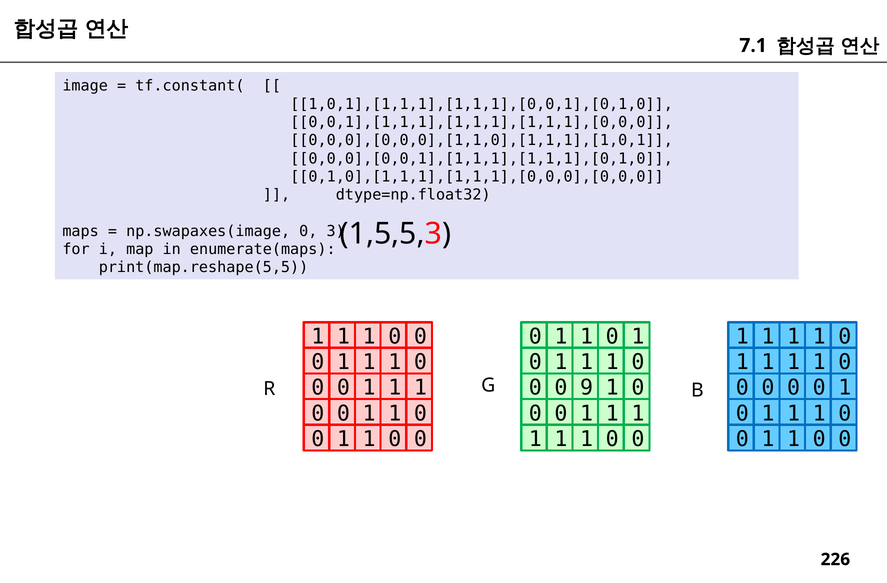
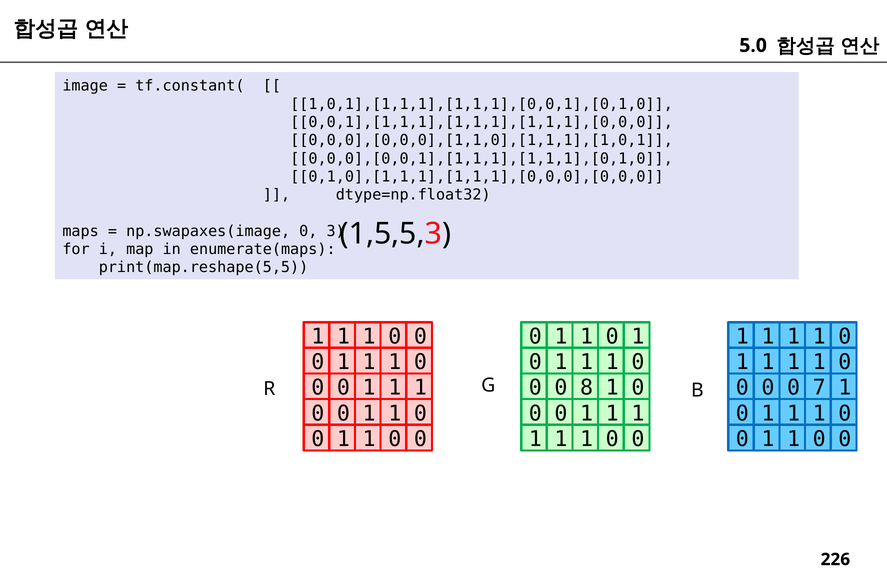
7.1: 7.1 -> 5.0 (753, 45)
9: 9 -> 8 (587, 388)
0: 0 -> 7 (819, 388)
